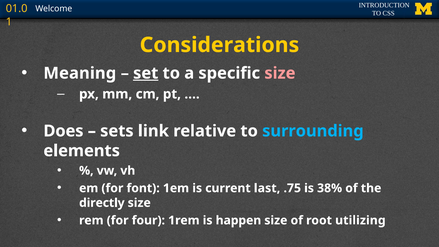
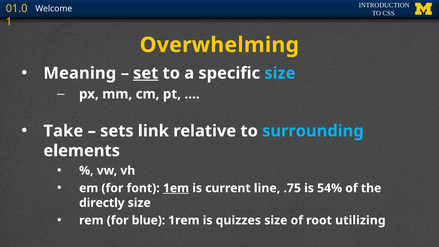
Considerations: Considerations -> Overwhelming (219, 45)
size colour: pink -> light blue (280, 73)
Does: Does -> Take (63, 131)
1em underline: none -> present (176, 188)
last: last -> line (267, 188)
38%: 38% -> 54% (330, 188)
four: four -> blue (148, 220)
happen: happen -> quizzes (238, 220)
